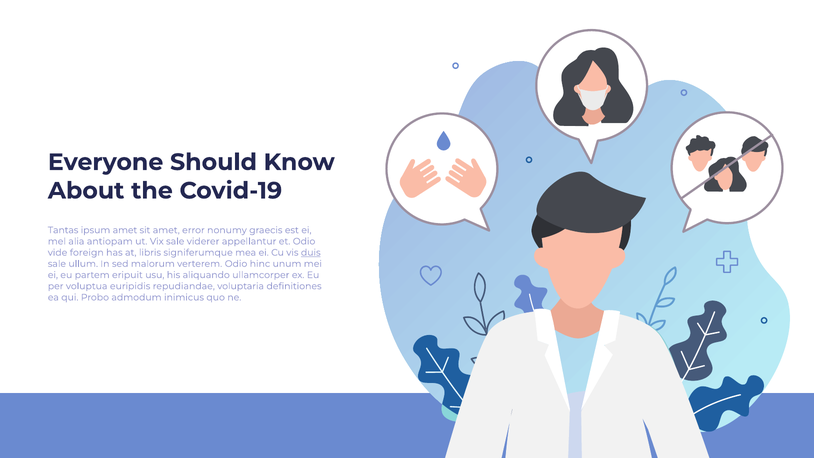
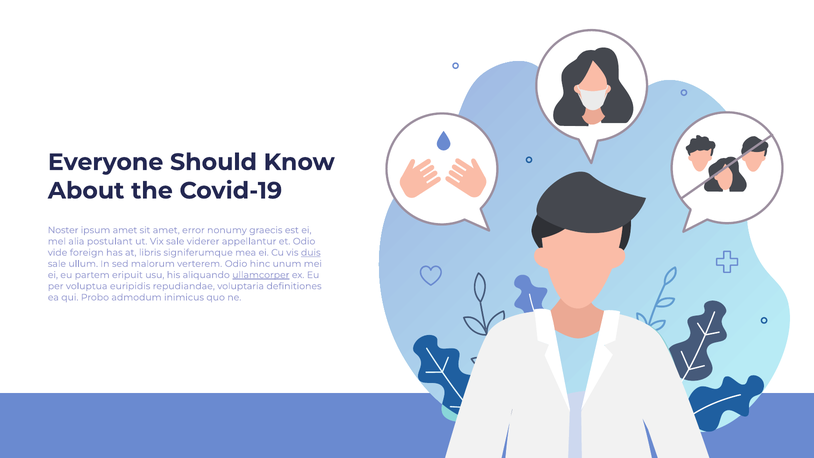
Tantas: Tantas -> Noster (63, 230)
antiopam: antiopam -> postulant (110, 241)
ullamcorper underline: none -> present (261, 275)
